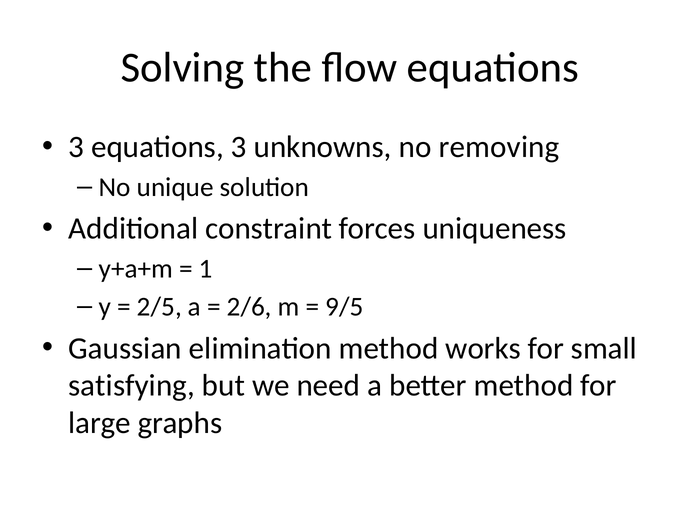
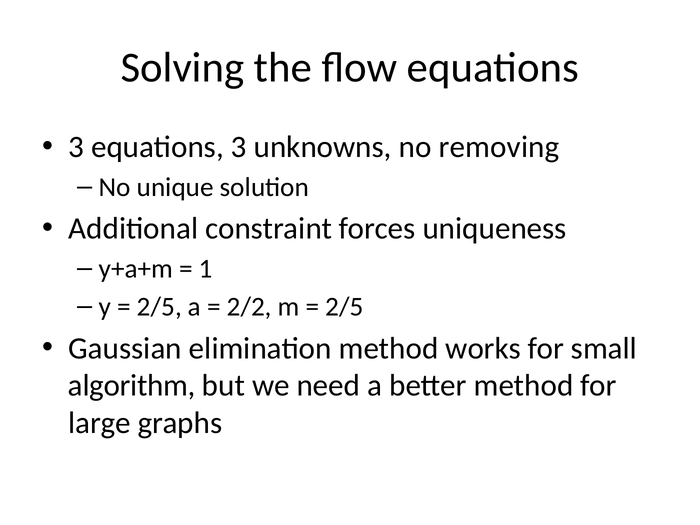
2/6: 2/6 -> 2/2 (249, 307)
9/5: 9/5 -> 2/5 (344, 307)
satisfying: satisfying -> algorithm (132, 386)
